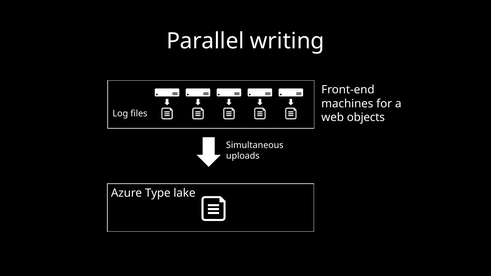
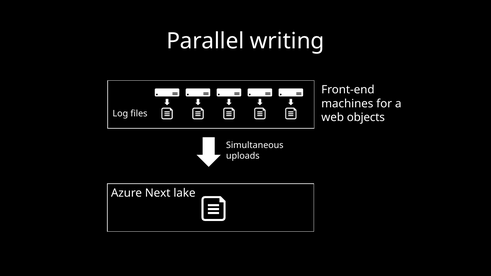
Type: Type -> Next (158, 193)
